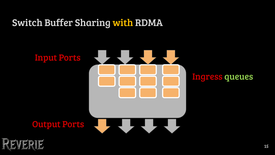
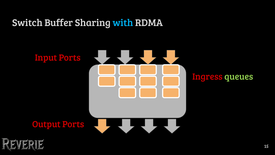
with colour: yellow -> light blue (123, 23)
